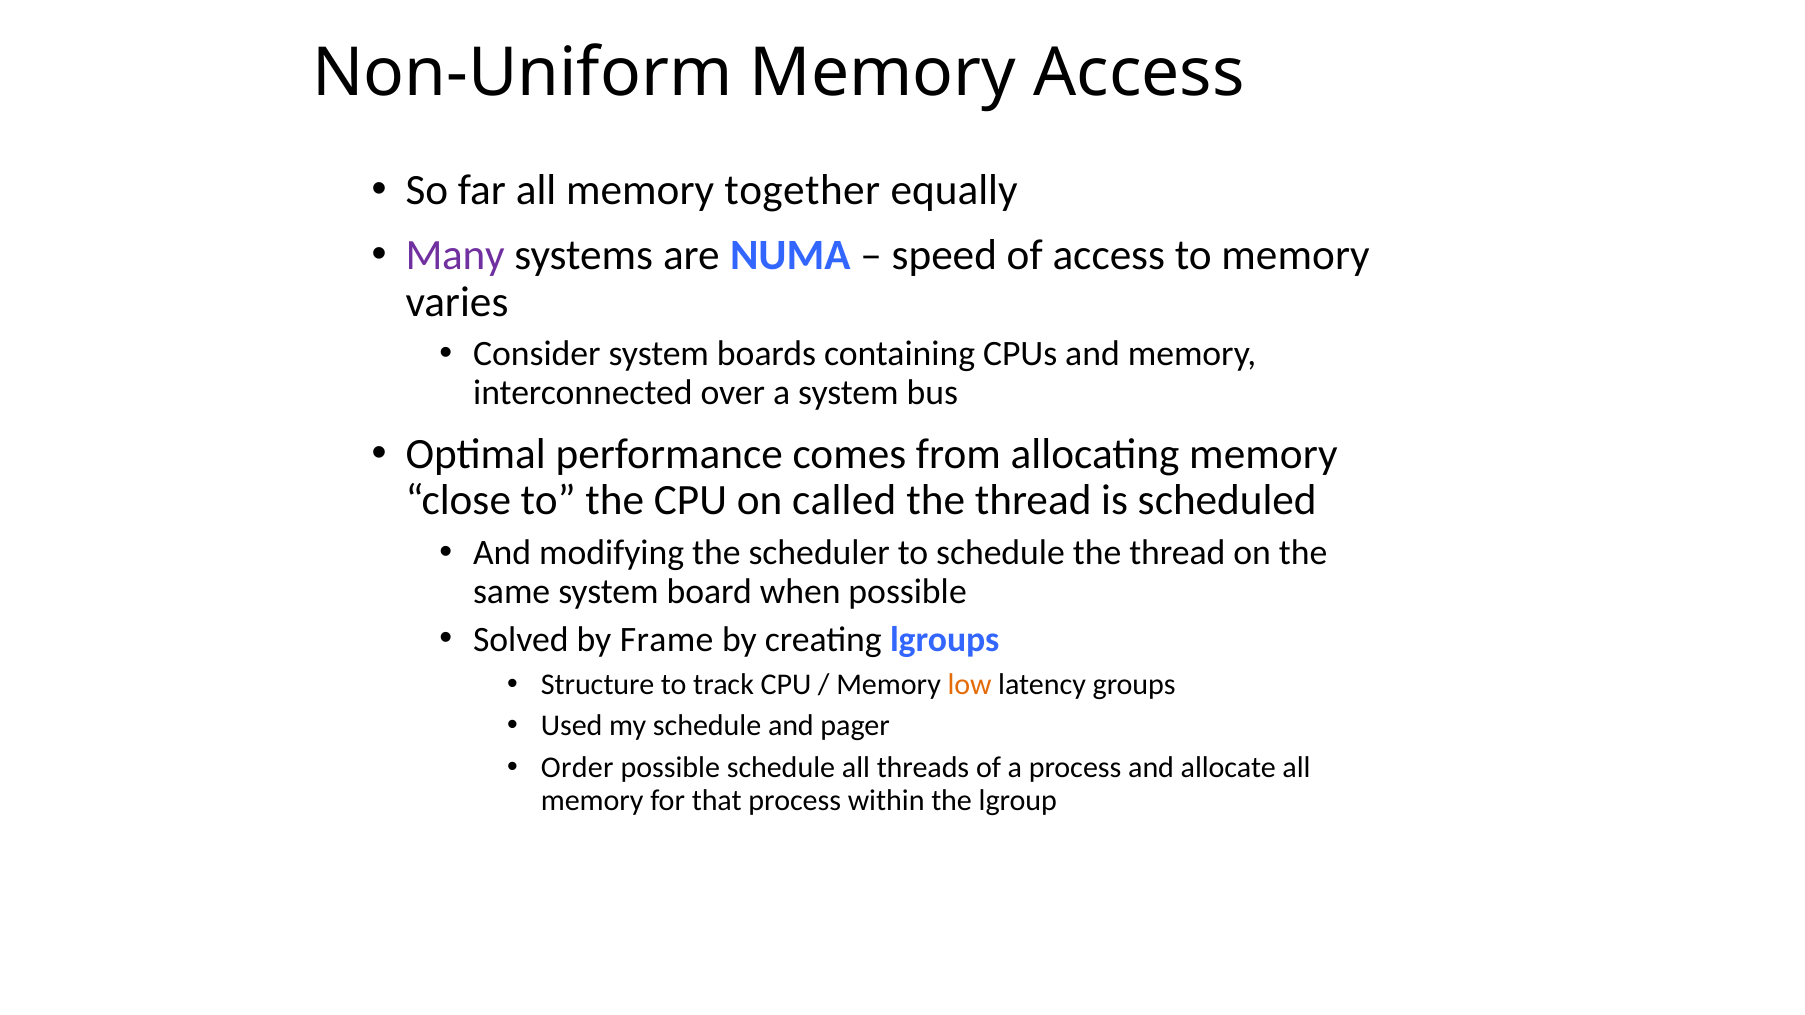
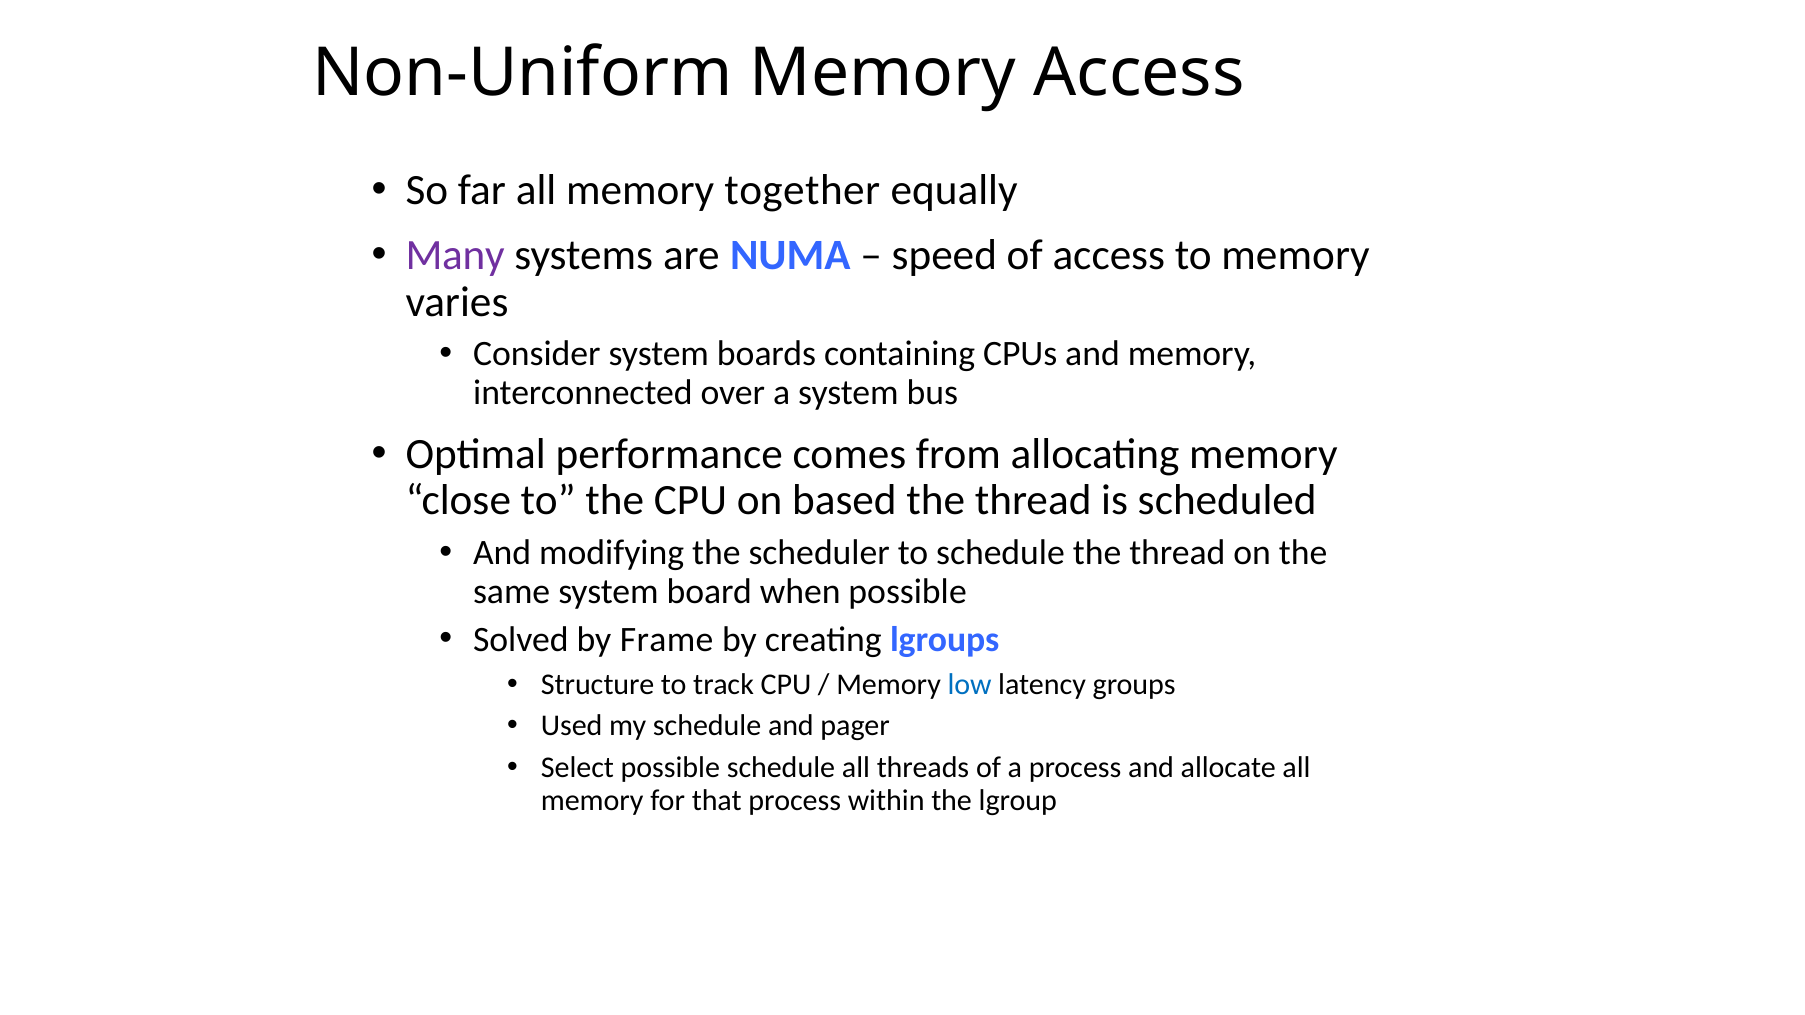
called: called -> based (844, 501)
low colour: orange -> blue (970, 684)
Order: Order -> Select (577, 768)
